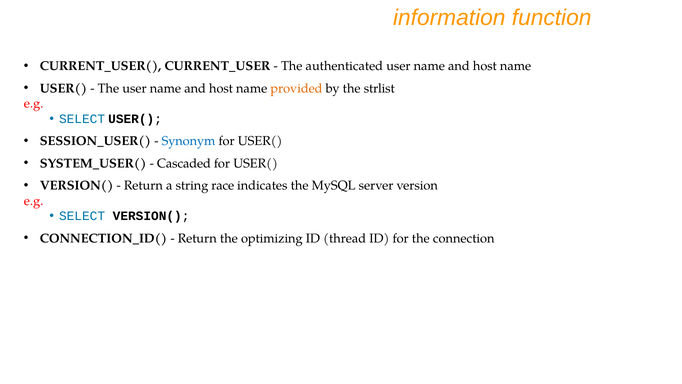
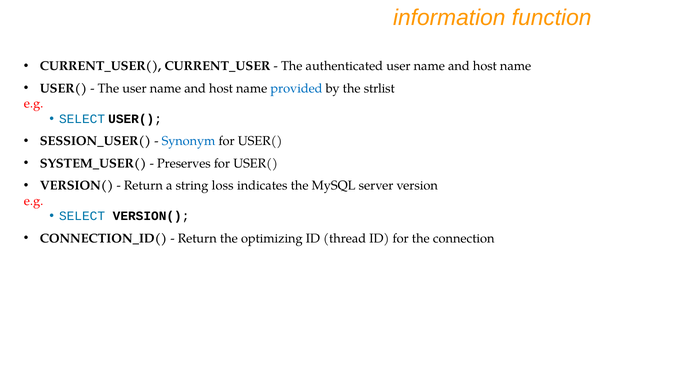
provided colour: orange -> blue (297, 88)
Cascaded: Cascaded -> Preserves (184, 163)
race: race -> loss (223, 185)
